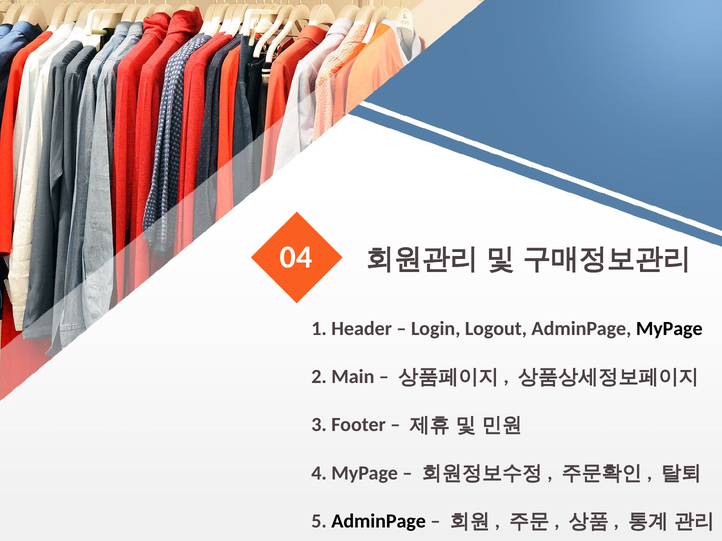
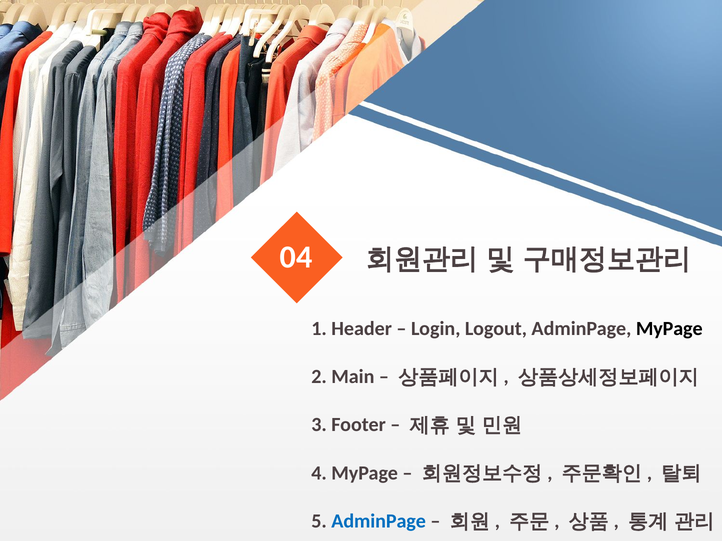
AdminPage colour: black -> blue (379, 522)
